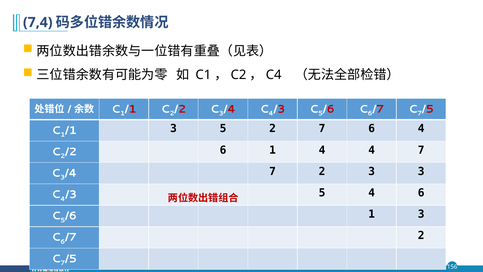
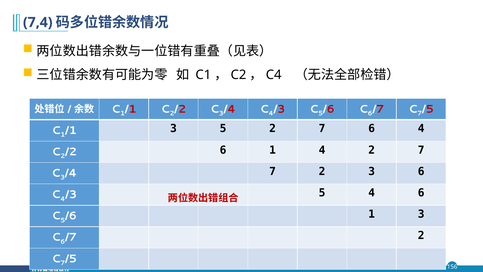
4 4: 4 -> 2 (372, 150)
3 3: 3 -> 6 (421, 171)
